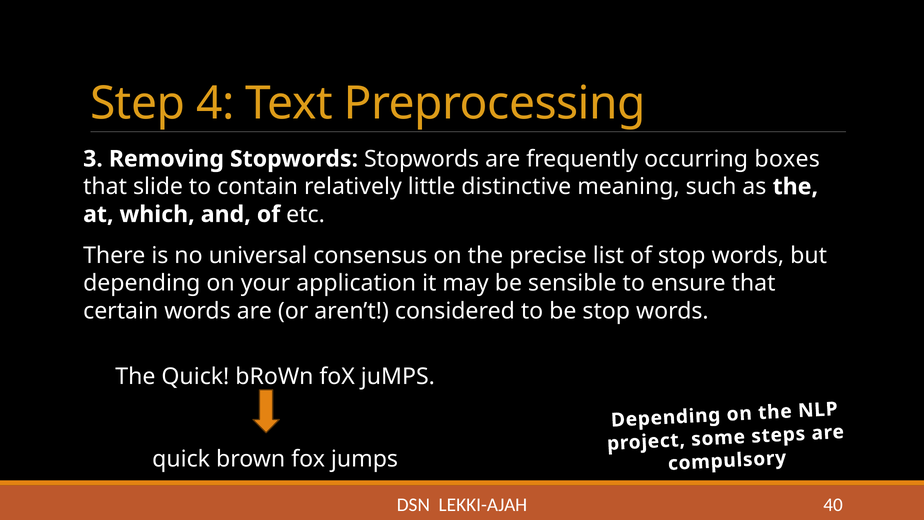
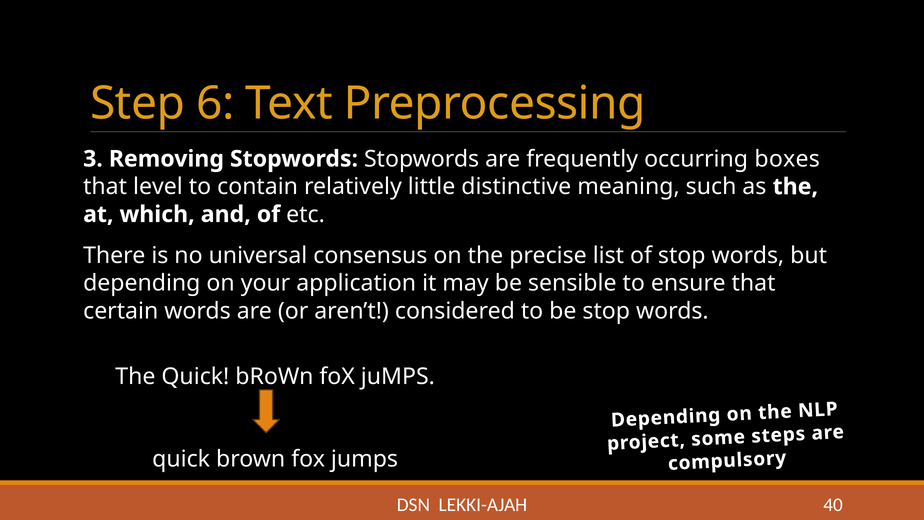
4: 4 -> 6 (215, 104)
slide: slide -> level (158, 187)
